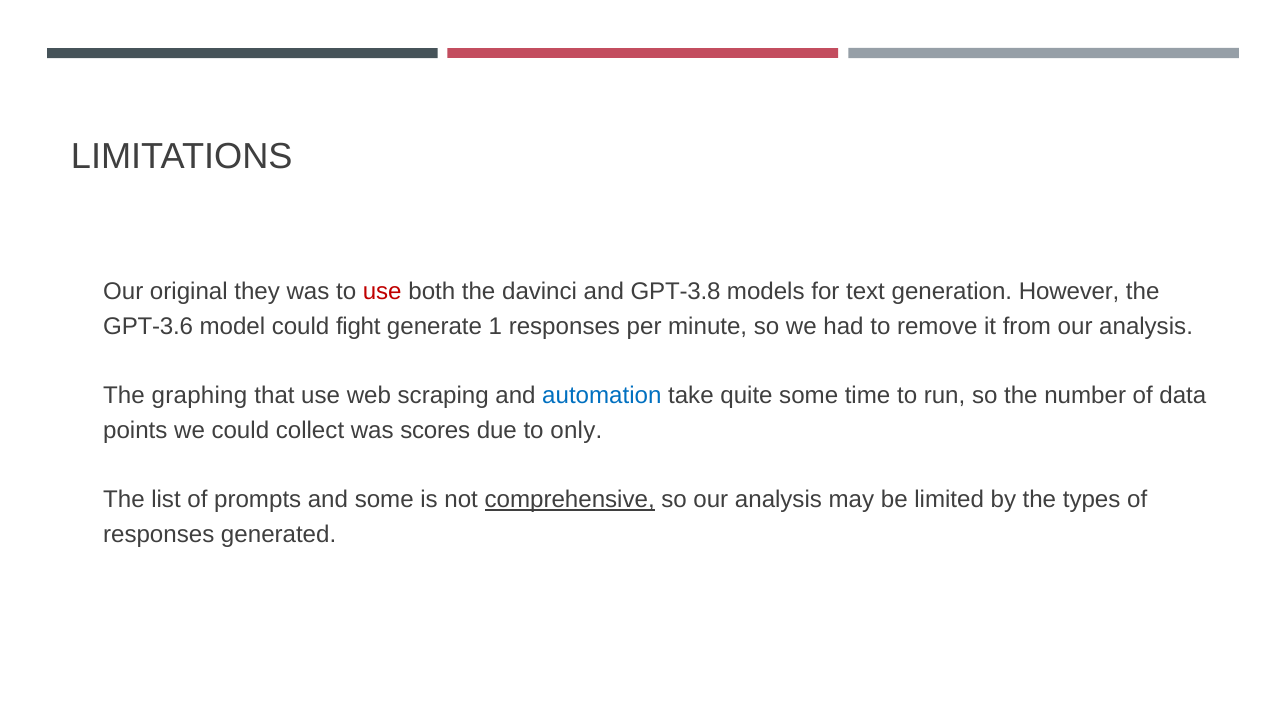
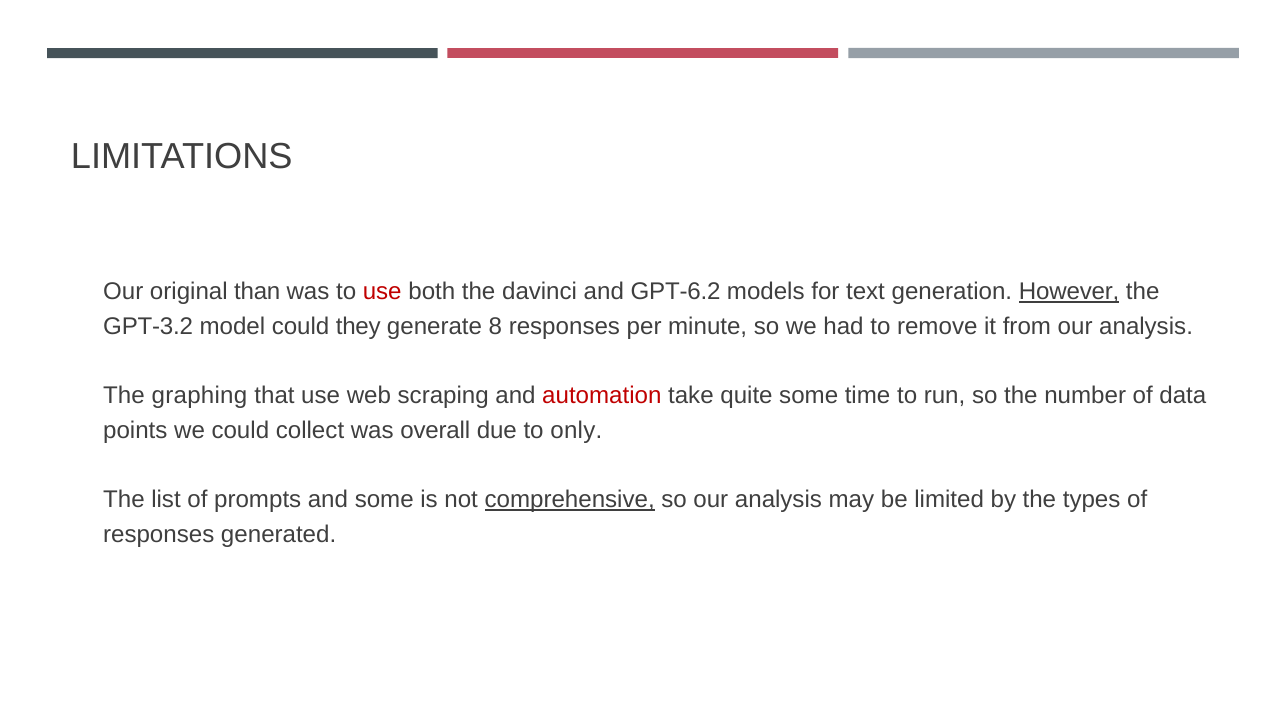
they: they -> than (257, 292)
GPT-3.8: GPT-3.8 -> GPT-6.2 (676, 292)
However underline: none -> present (1069, 292)
GPT-3.6: GPT-3.6 -> GPT-3.2 (148, 327)
fight: fight -> they (358, 327)
1: 1 -> 8 (495, 327)
automation colour: blue -> red (602, 396)
scores: scores -> overall (435, 431)
